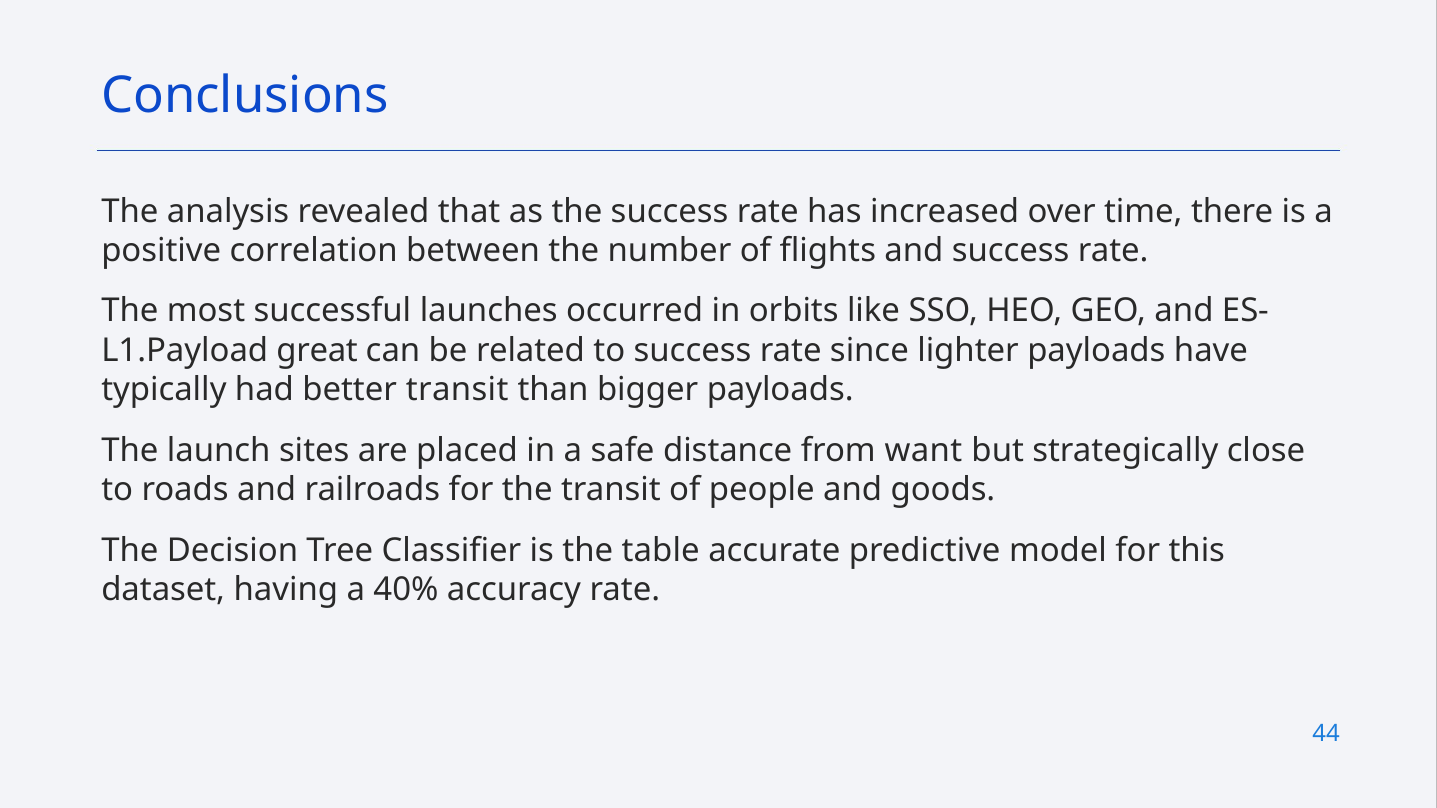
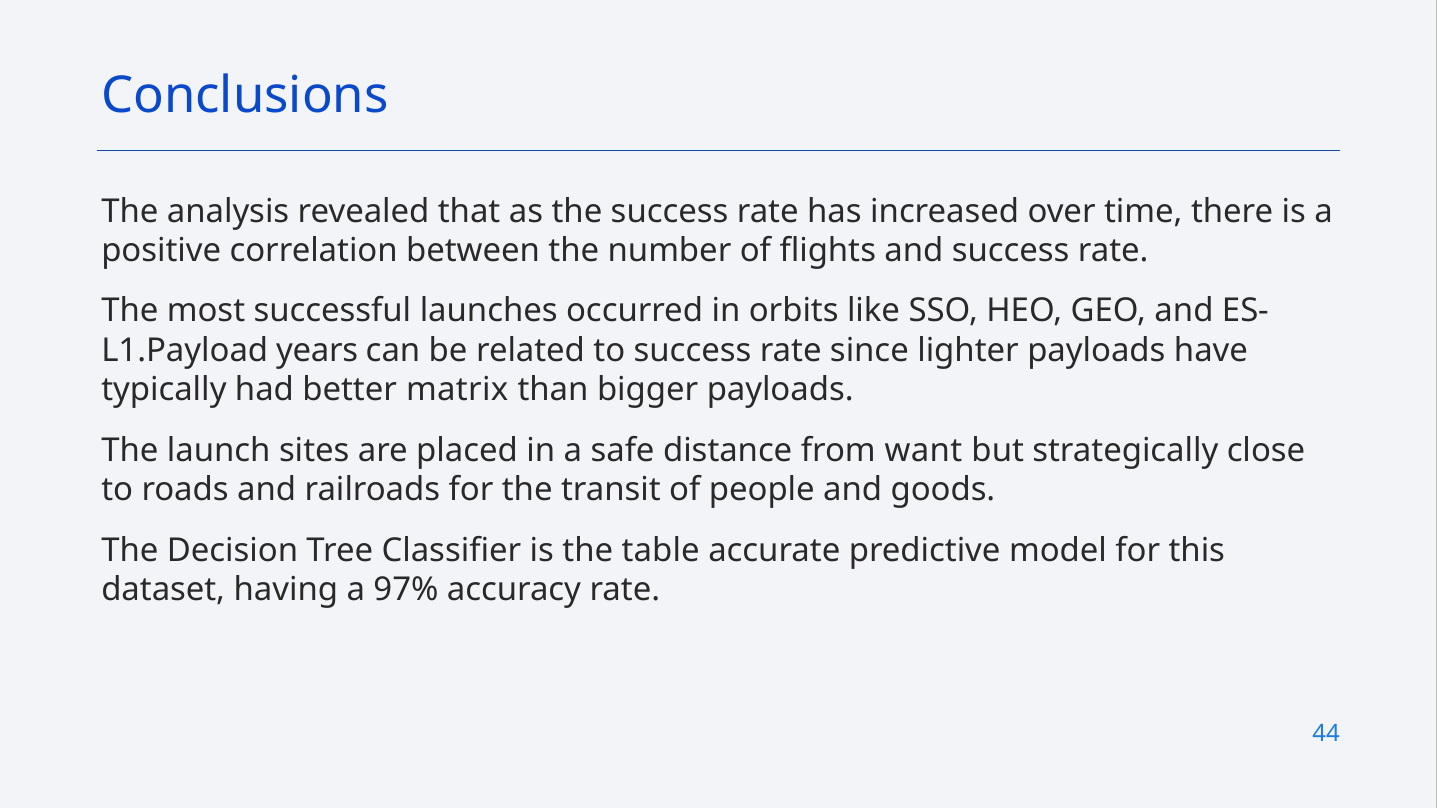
great: great -> years (317, 351)
better transit: transit -> matrix (457, 390)
40%: 40% -> 97% (406, 590)
